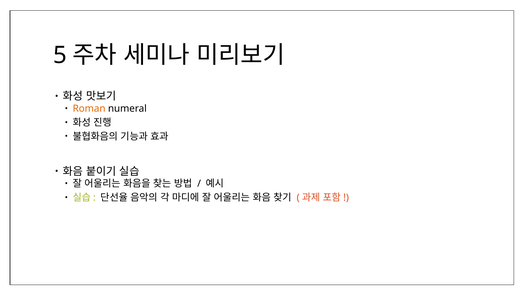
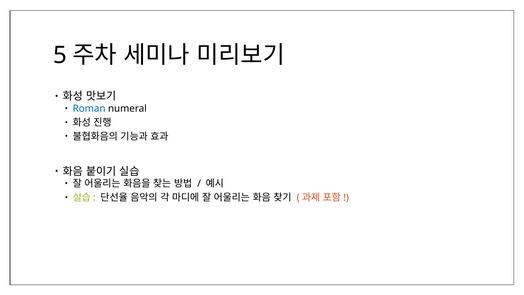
Roman colour: orange -> blue (89, 109)
